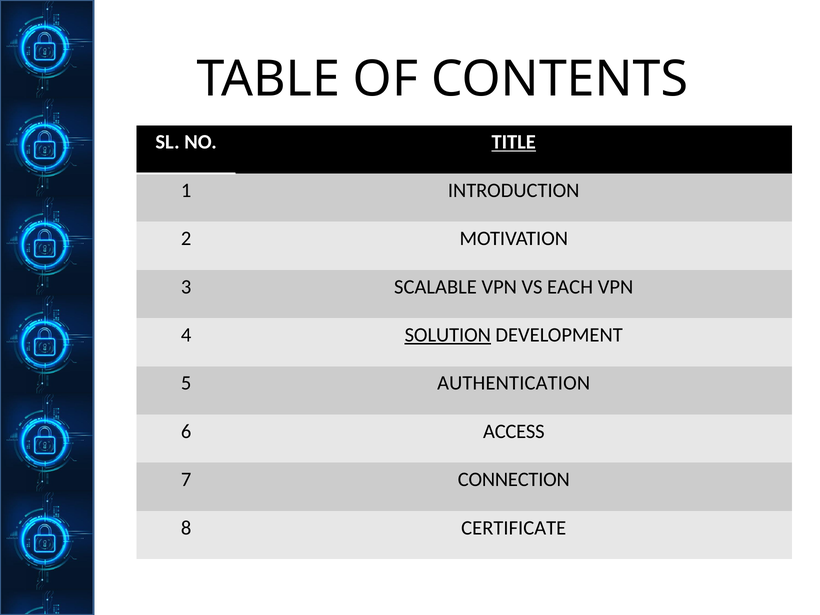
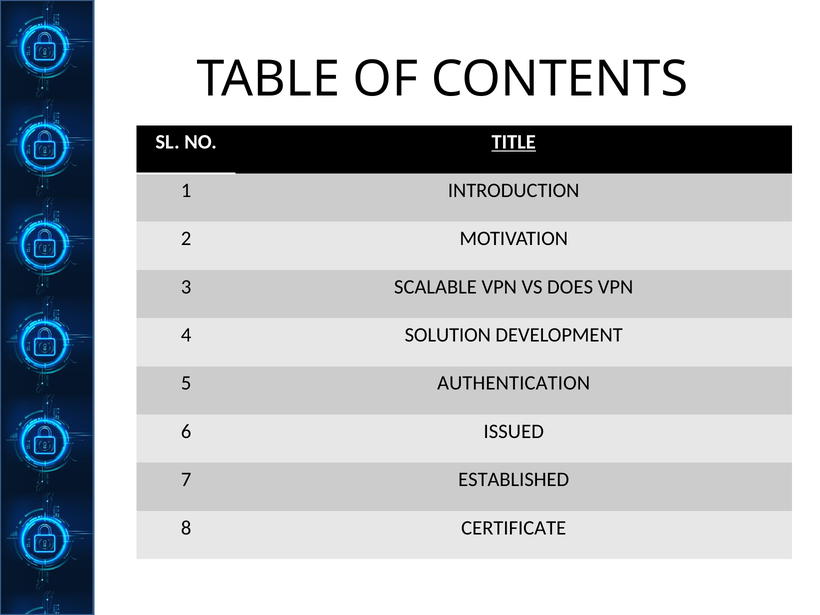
EACH: EACH -> DOES (570, 287)
SOLUTION underline: present -> none (448, 335)
ACCESS: ACCESS -> ISSUED (514, 431)
CONNECTION: CONNECTION -> ESTABLISHED (514, 480)
